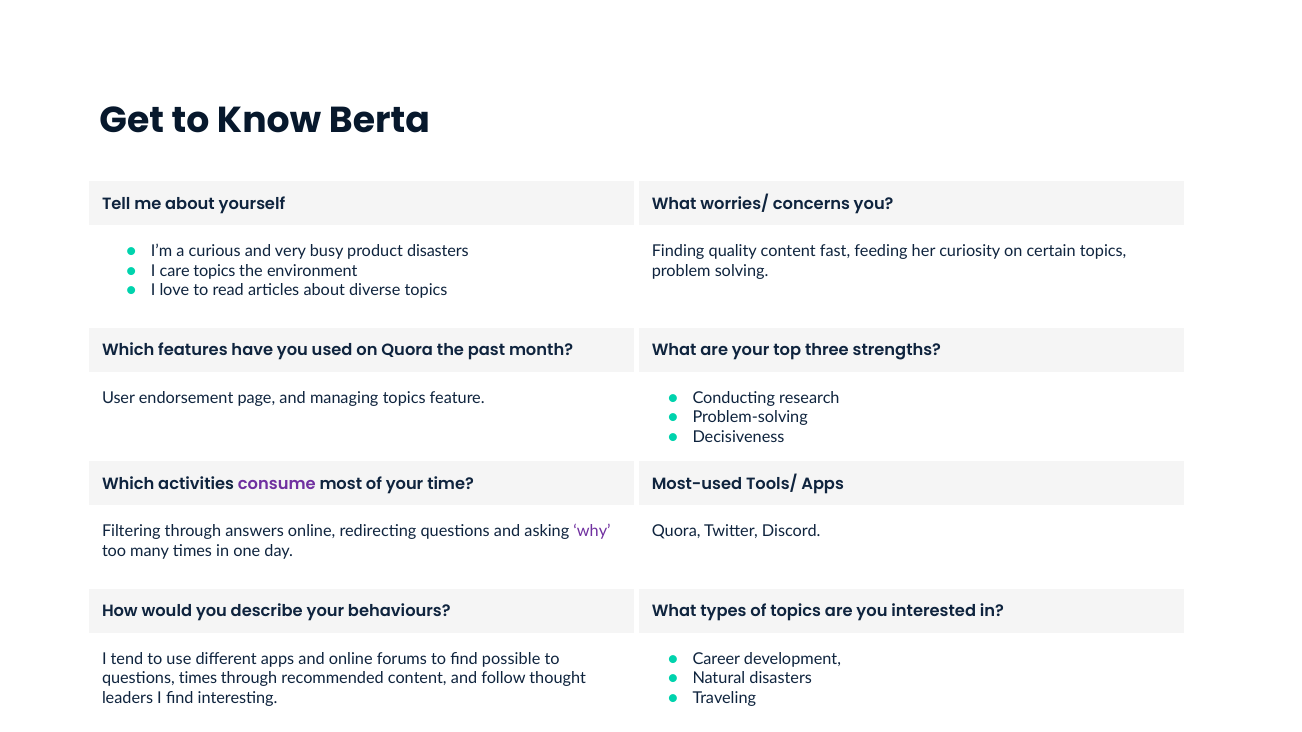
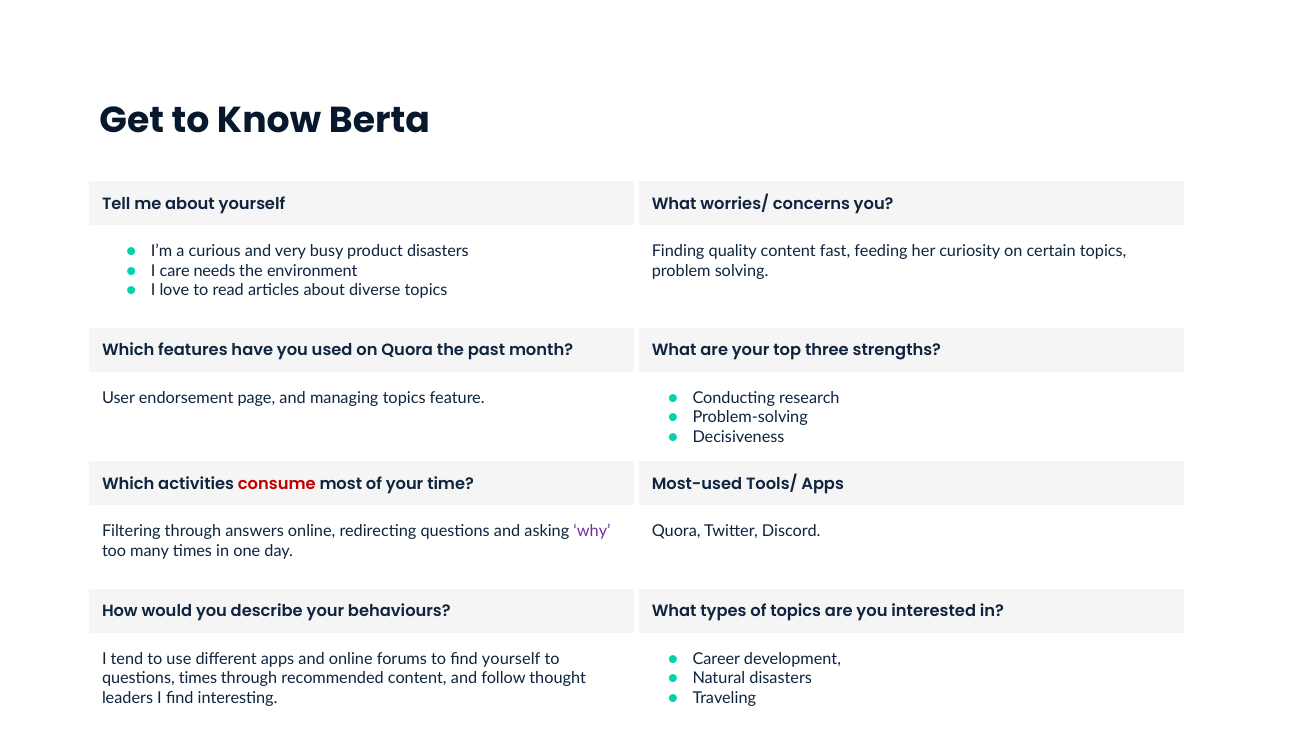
care topics: topics -> needs (214, 271)
consume colour: purple -> red (277, 484)
find possible: possible -> yourself (511, 659)
